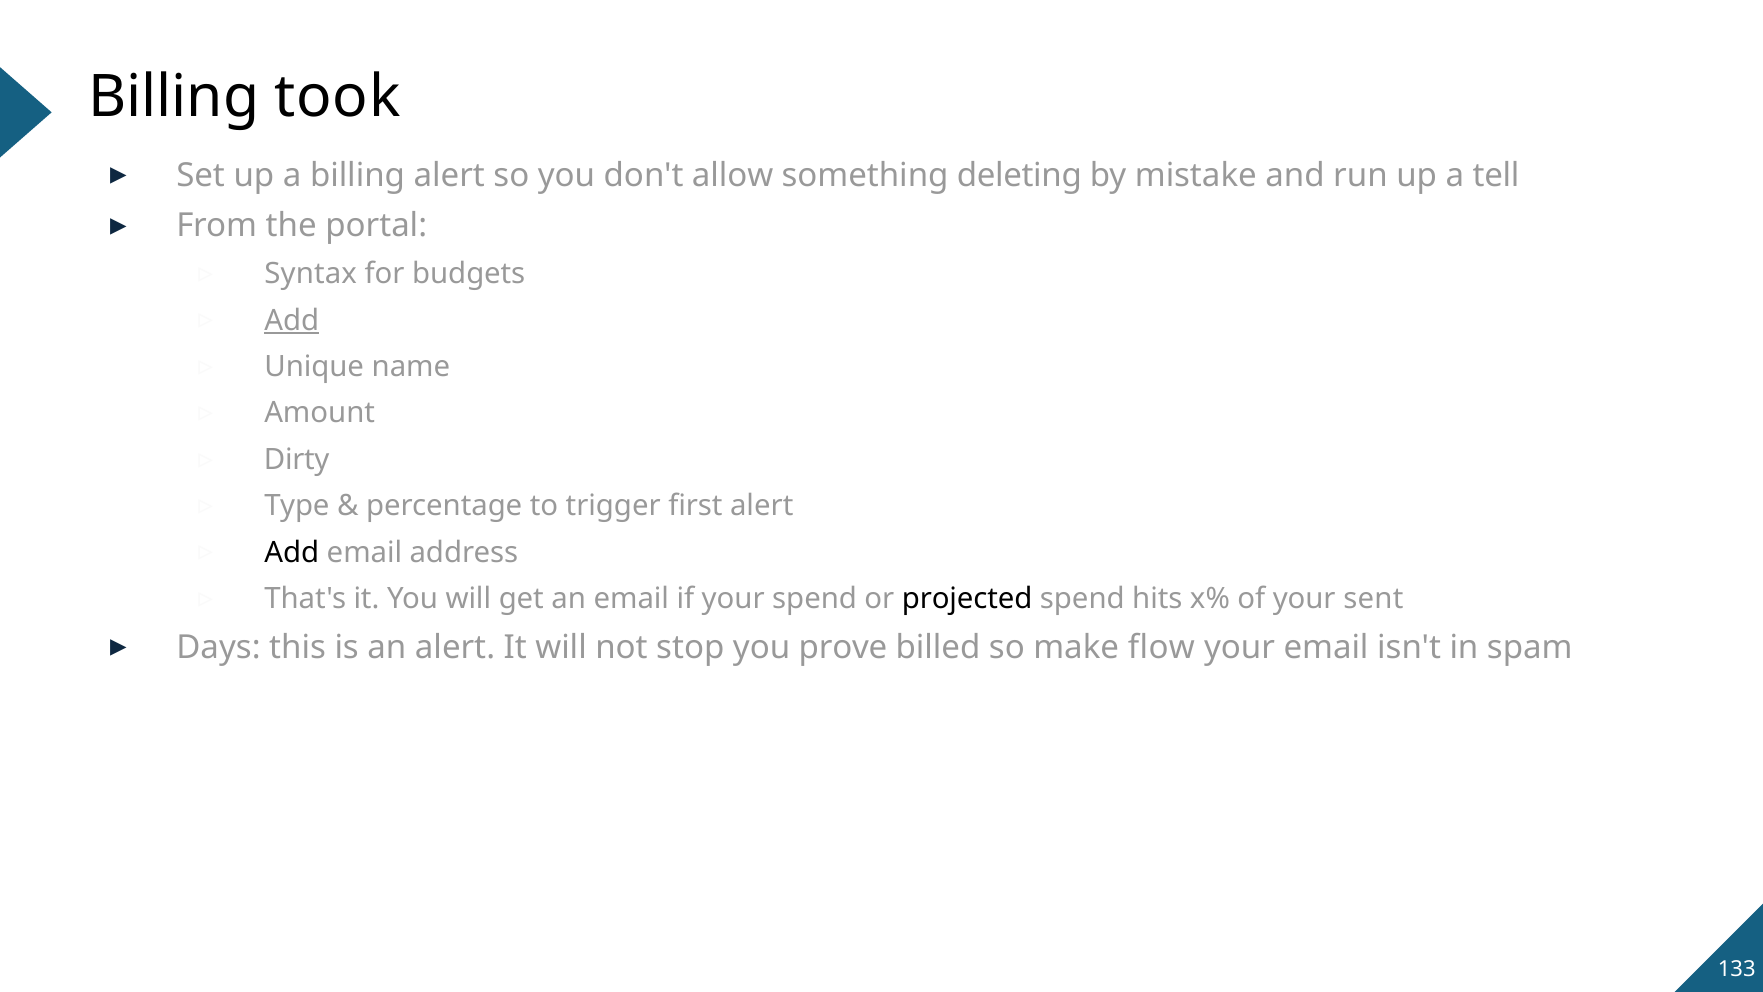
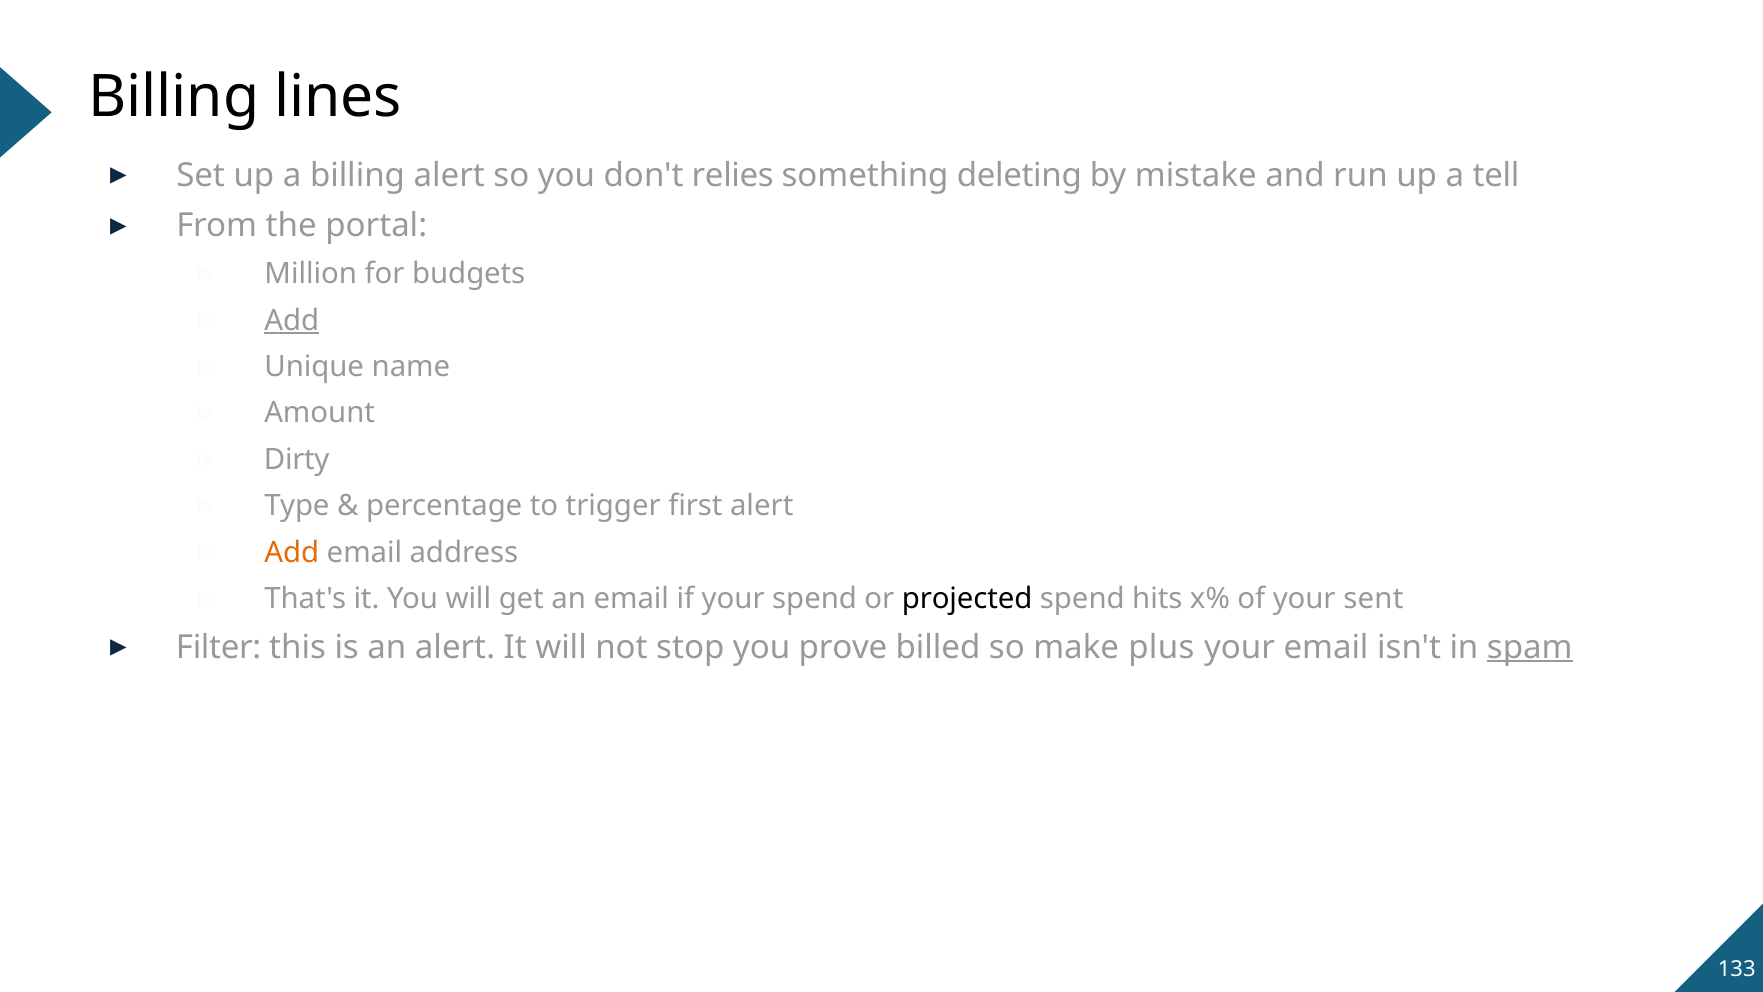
took: took -> lines (338, 97)
allow: allow -> relies (733, 175)
Syntax: Syntax -> Million (311, 274)
Add colour: black -> orange (292, 552)
Days: Days -> Filter (219, 647)
flow: flow -> plus (1161, 647)
spam underline: none -> present (1530, 647)
